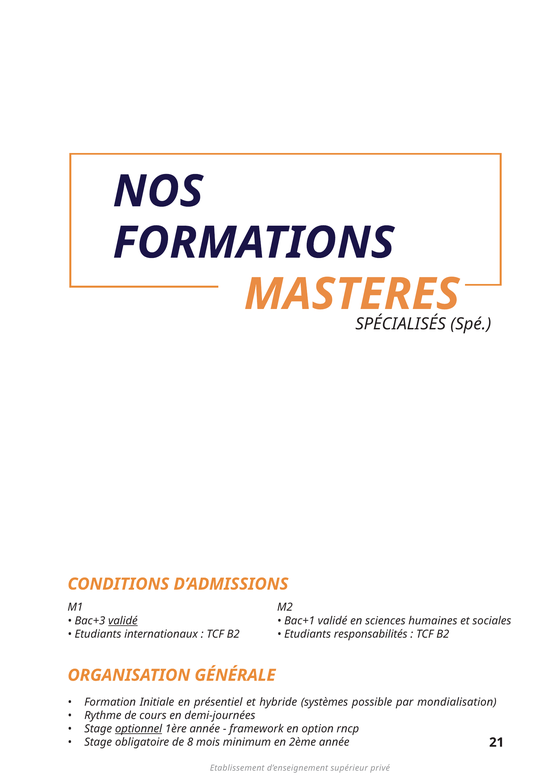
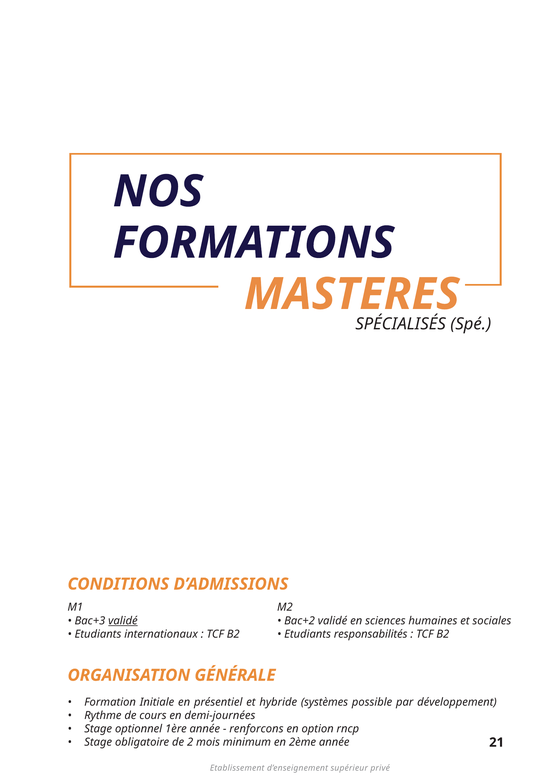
Bac+1: Bac+1 -> Bac+2 (300, 621)
mondialisation: mondialisation -> développement (457, 702)
optionnel underline: present -> none (139, 729)
framework: framework -> renforcons (256, 729)
8: 8 -> 2 (190, 742)
